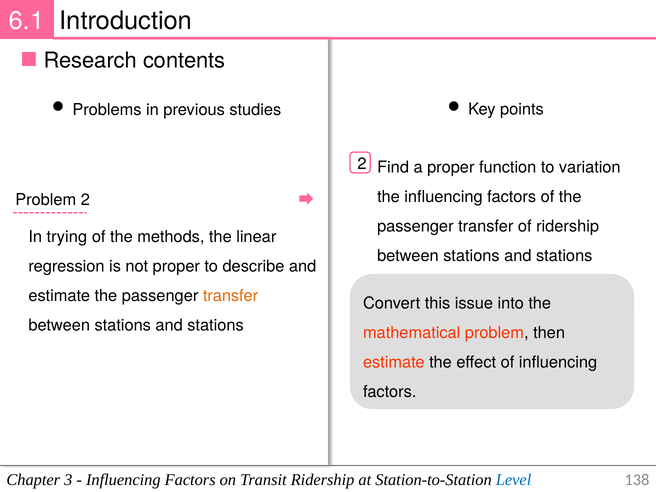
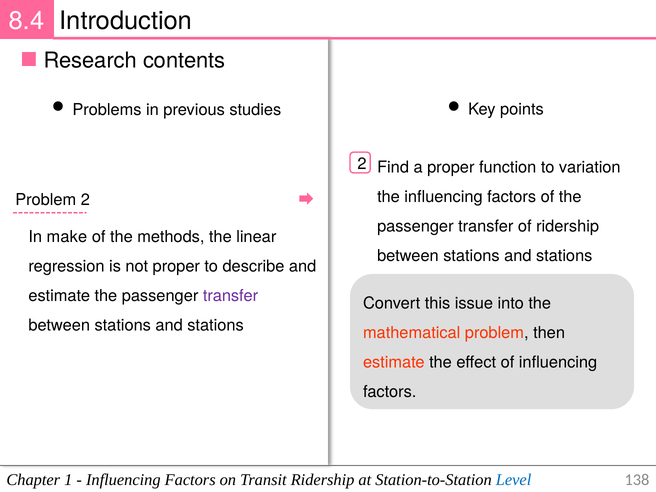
6.1: 6.1 -> 8.4 (26, 21)
trying: trying -> make (67, 237)
transfer colour: orange -> purple (231, 296)
3: 3 -> 1 (68, 480)
